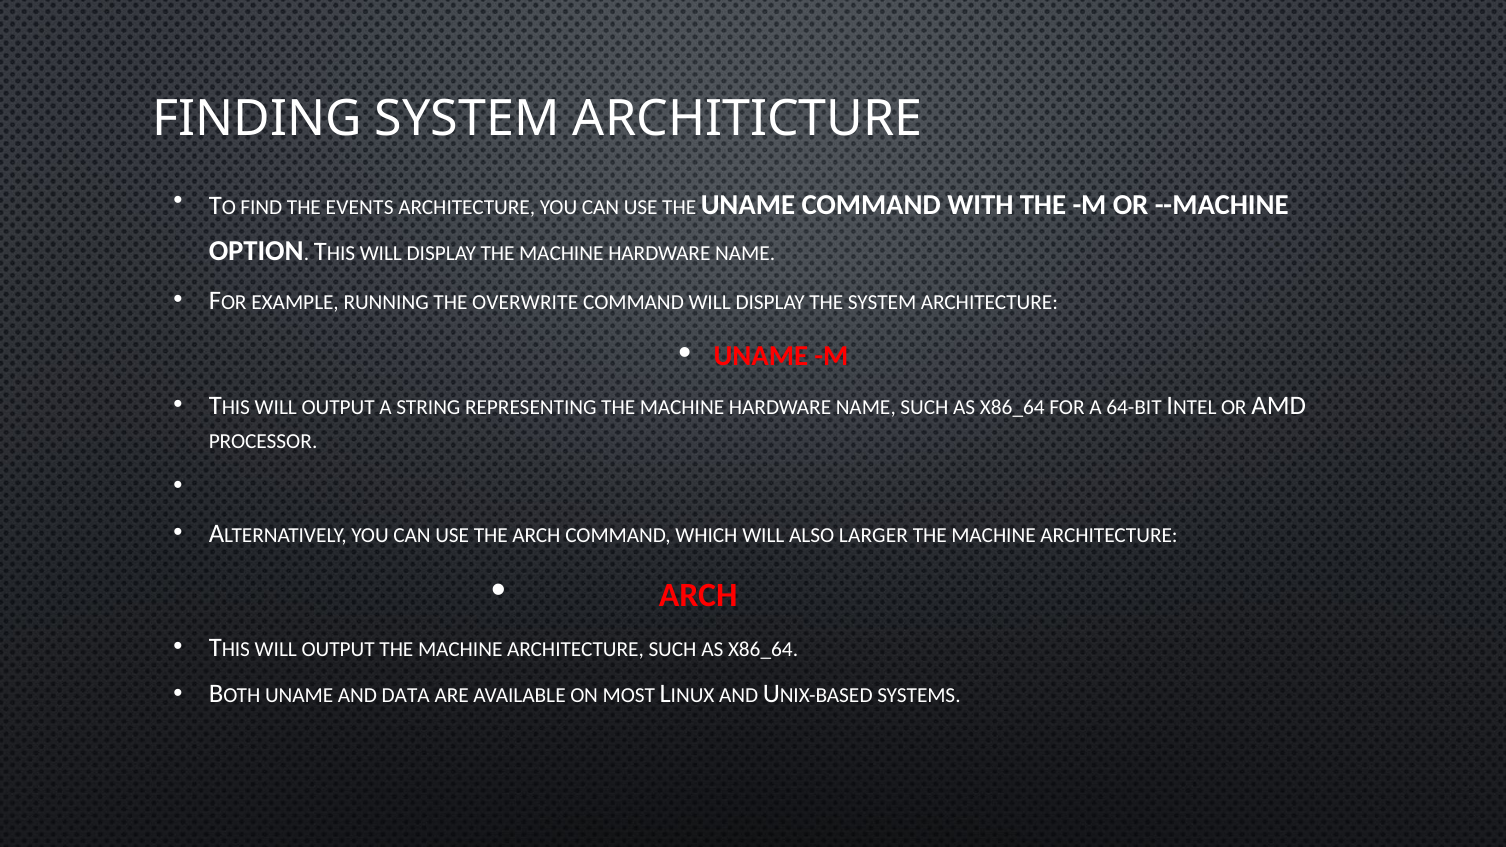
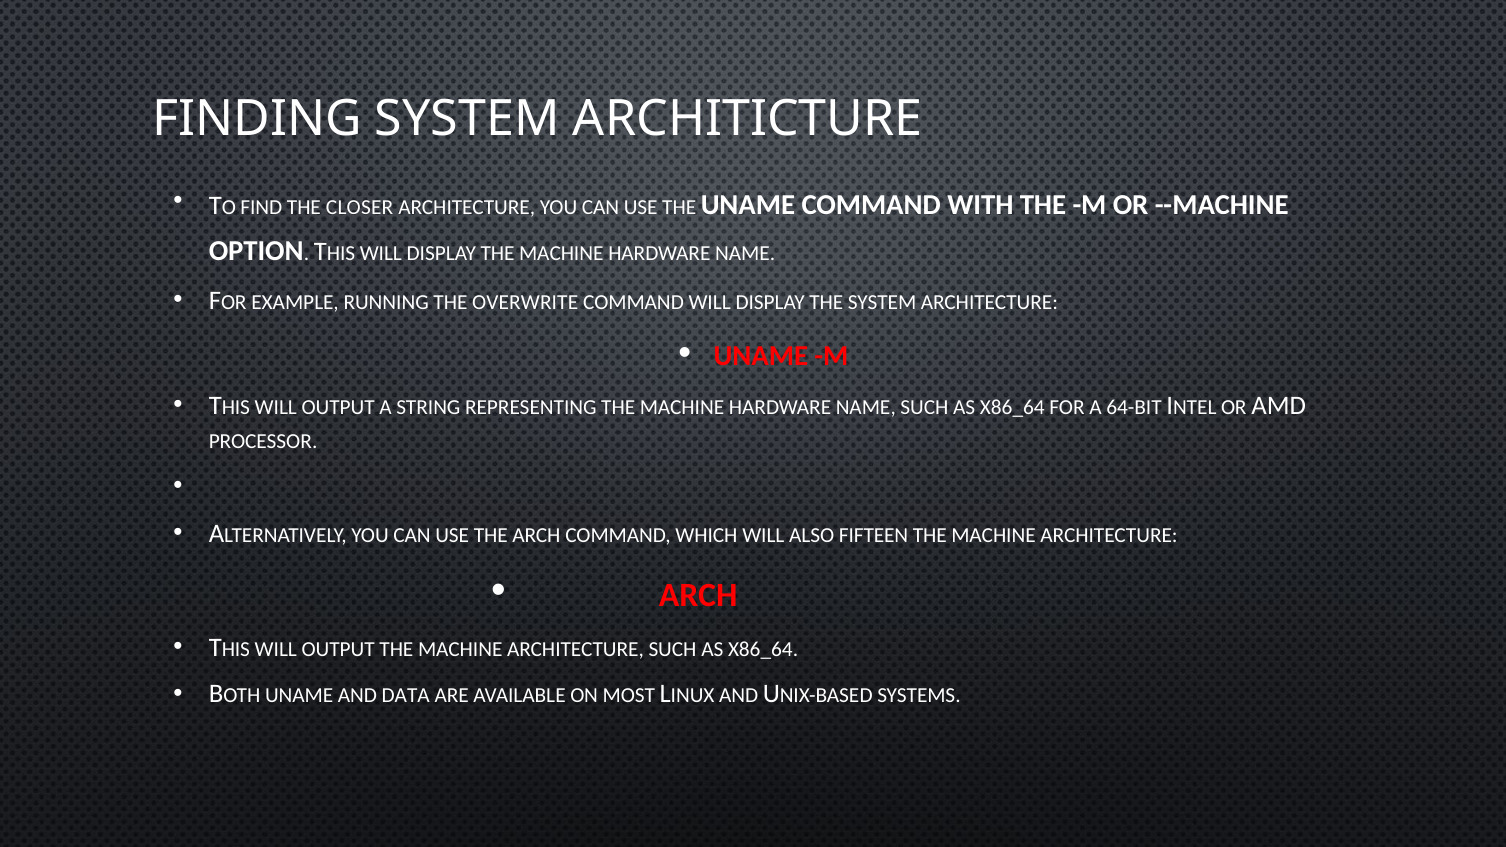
EVENTS: EVENTS -> CLOSER (360, 207)
LARGER: LARGER -> FIFTEEN (874, 536)
